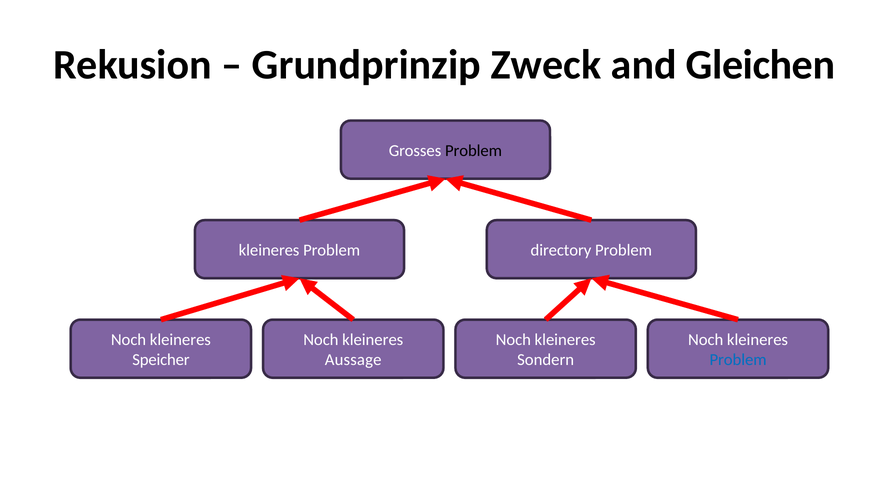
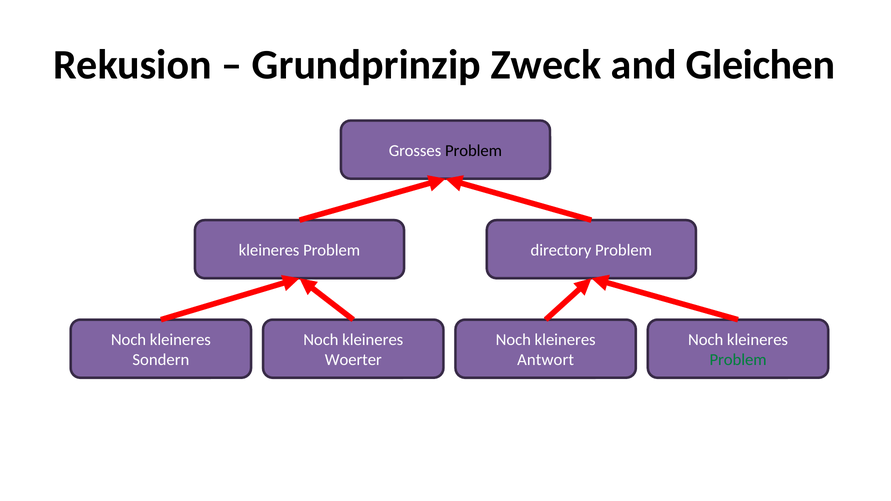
Speicher: Speicher -> Sondern (161, 360)
Aussage: Aussage -> Woerter (353, 360)
Sondern: Sondern -> Antwort (546, 360)
Problem colour: blue -> green (738, 360)
